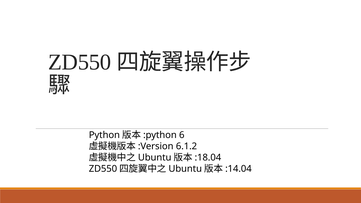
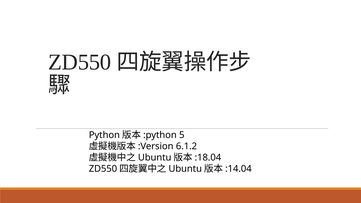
6: 6 -> 5 (182, 135)
